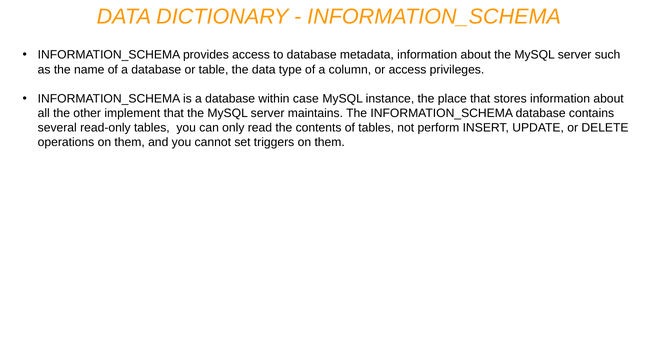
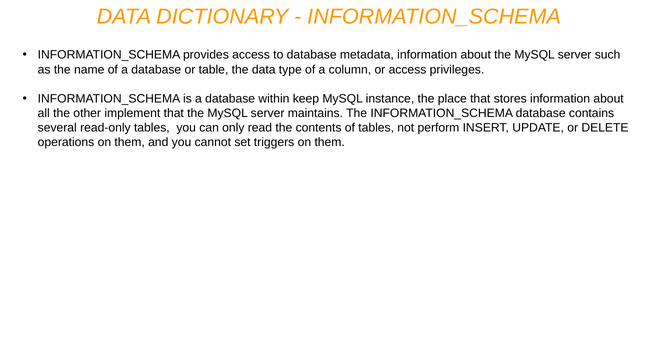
case: case -> keep (306, 99)
